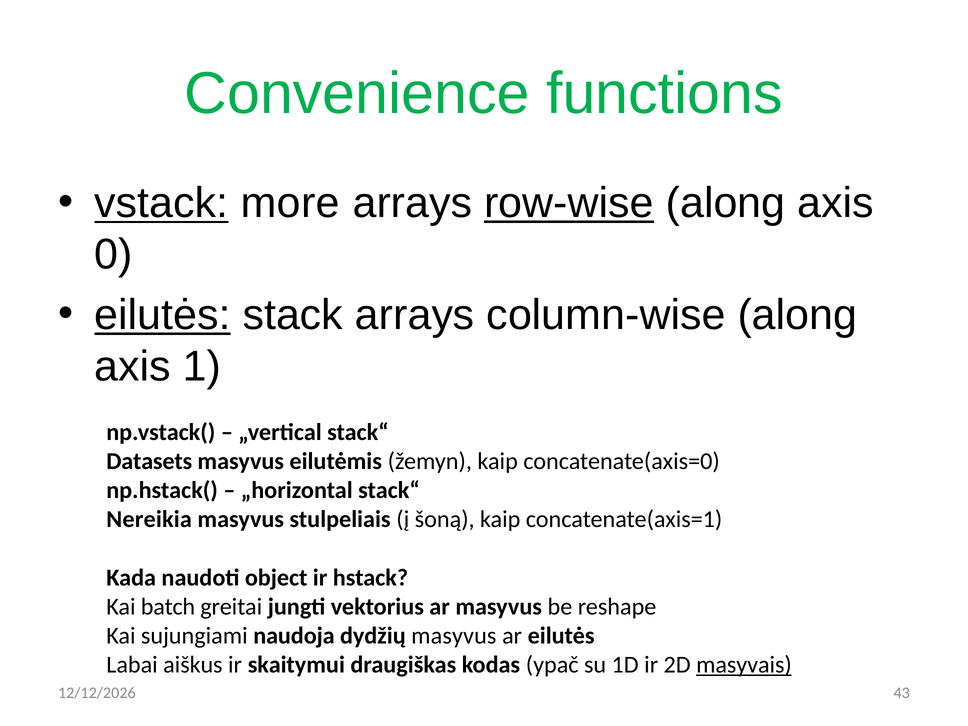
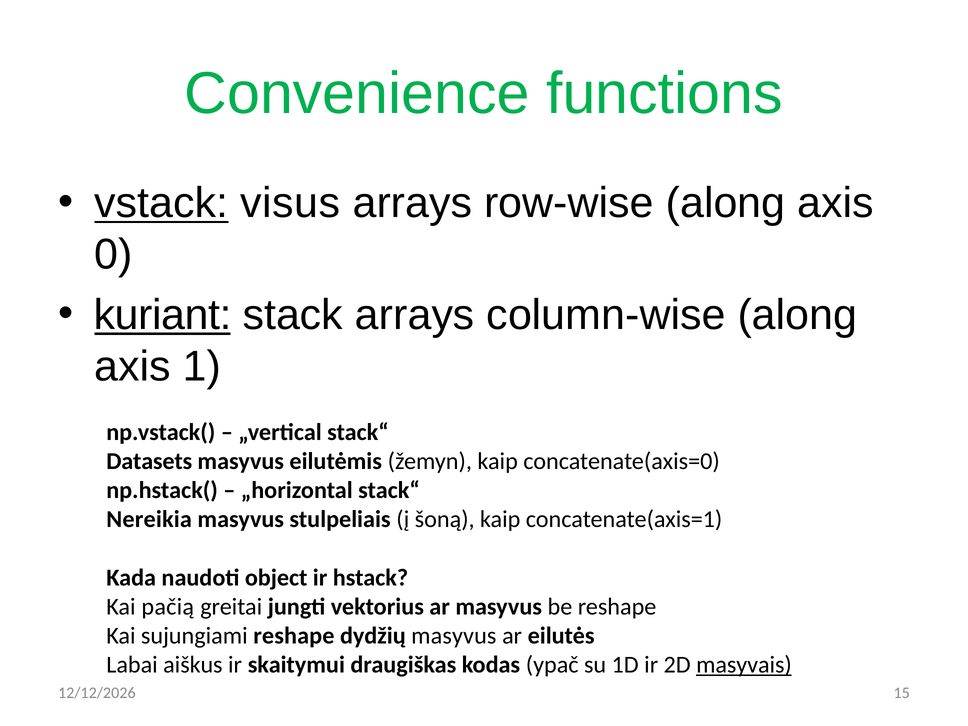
more: more -> visus (290, 203)
row-wise underline: present -> none (569, 203)
eilutės: eilutės -> kuriant (163, 315)
batch: batch -> pačią (168, 607)
sujungiami naudoja: naudoja -> reshape (294, 636)
43: 43 -> 15 (902, 693)
